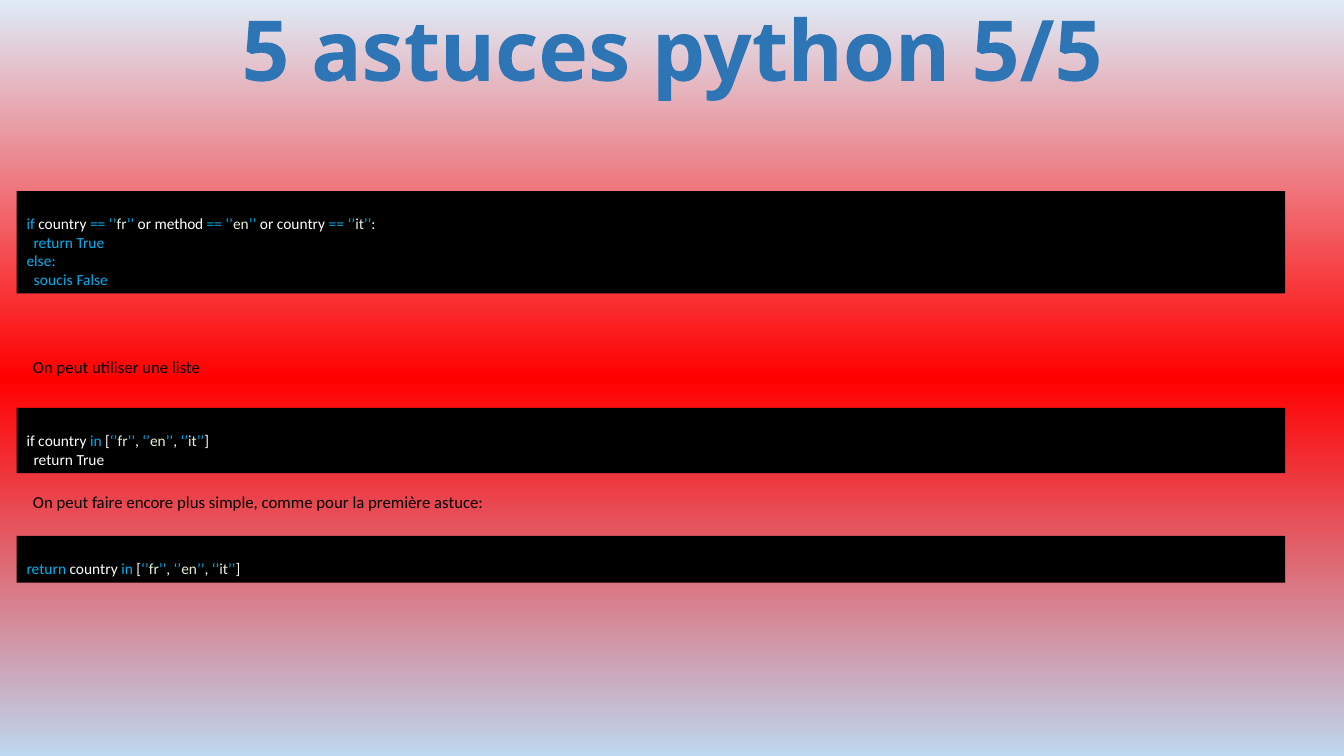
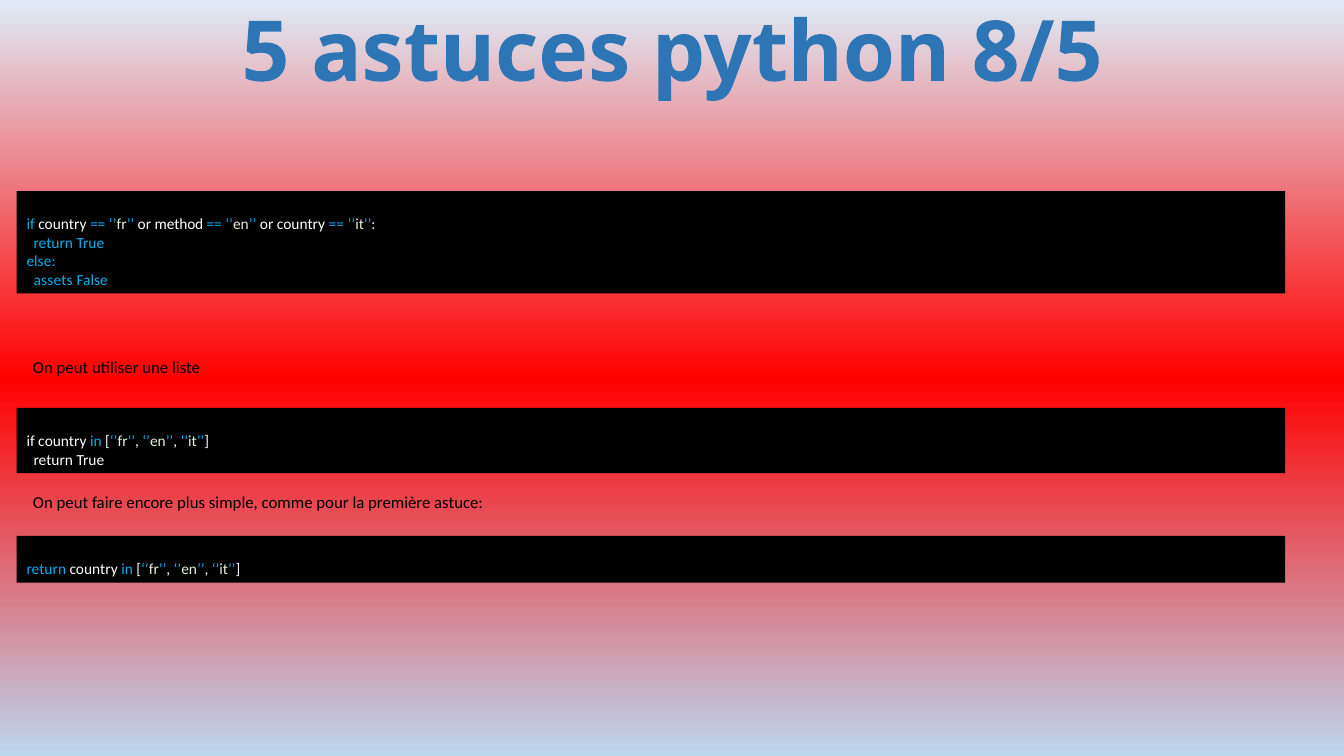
5/5: 5/5 -> 8/5 (1037, 53)
soucis: soucis -> assets (53, 280)
